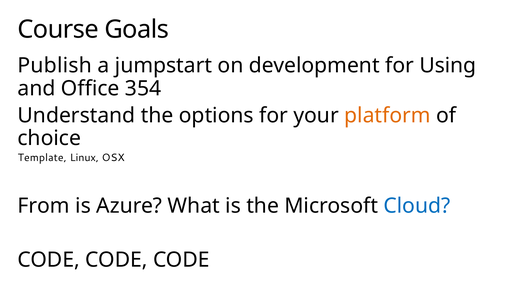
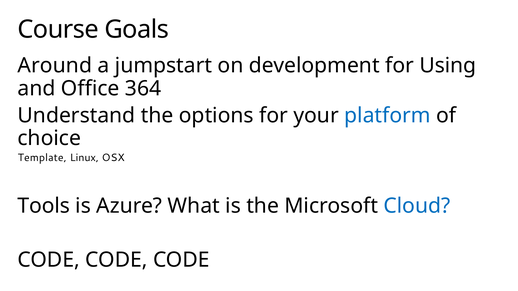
Publish: Publish -> Around (55, 66)
354: 354 -> 364 (143, 88)
platform colour: orange -> blue (388, 116)
From: From -> Tools (44, 206)
